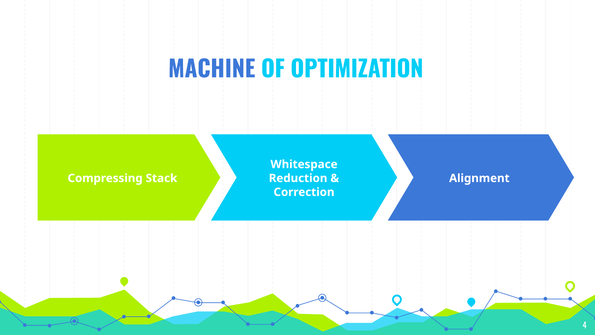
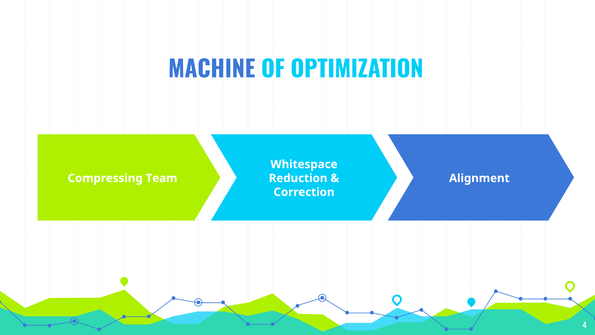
Stack: Stack -> Team (161, 178)
